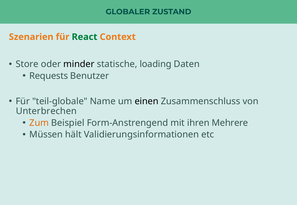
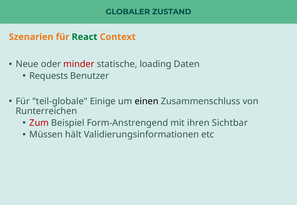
Store: Store -> Neue (27, 64)
minder colour: black -> red (79, 64)
Name: Name -> Einige (103, 102)
Unterbrechen: Unterbrechen -> Runterreichen (46, 111)
Zum colour: orange -> red (39, 123)
Mehrere: Mehrere -> Sichtbar (230, 123)
